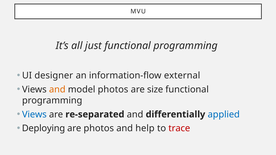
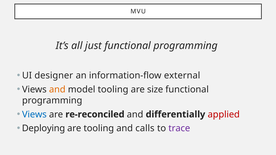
model photos: photos -> tooling (113, 90)
re-separated: re-separated -> re-reconciled (95, 115)
applied colour: blue -> red (224, 115)
are photos: photos -> tooling (99, 128)
help: help -> calls (145, 128)
trace colour: red -> purple (179, 128)
